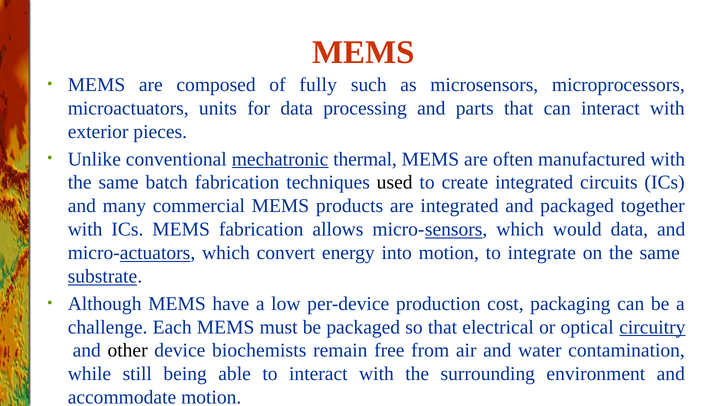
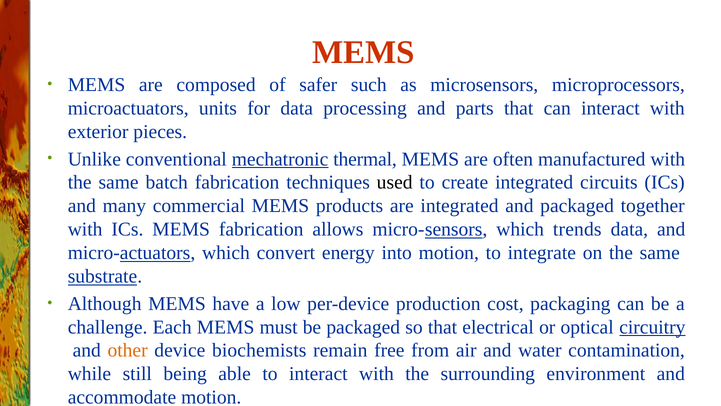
fully: fully -> safer (318, 85)
would: would -> trends (577, 229)
other colour: black -> orange (128, 350)
